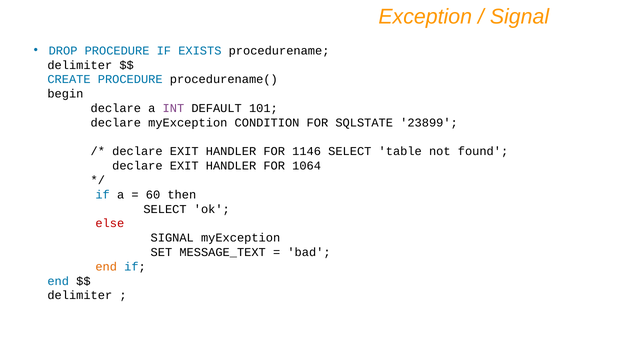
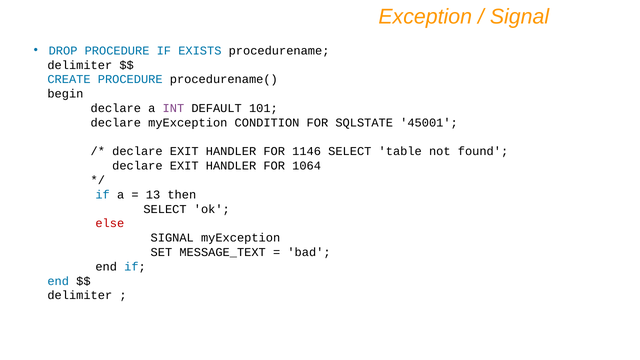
23899: 23899 -> 45001 (429, 123)
60: 60 -> 13 (153, 195)
end colour: orange -> black (106, 267)
